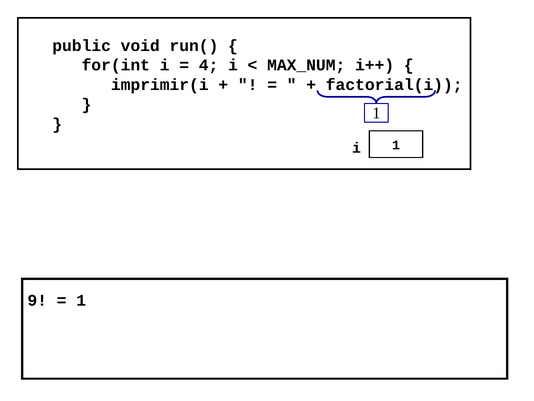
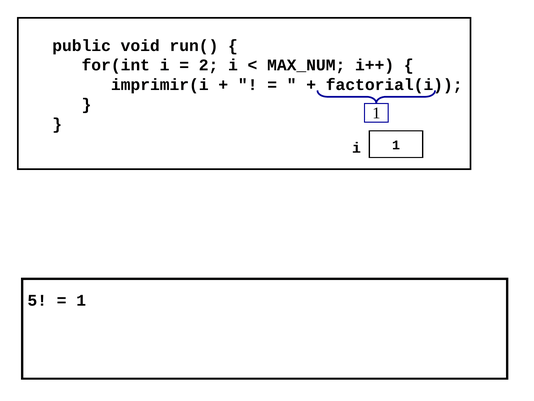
4: 4 -> 2 (209, 65)
9: 9 -> 5 (37, 300)
